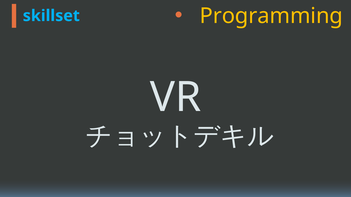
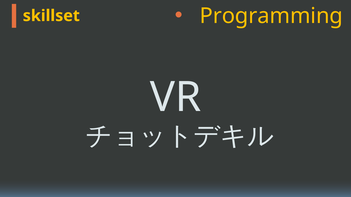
skillset colour: light blue -> yellow (51, 16)
